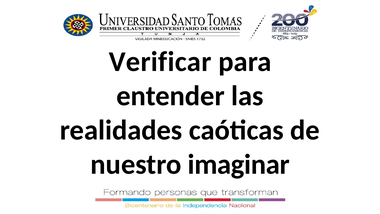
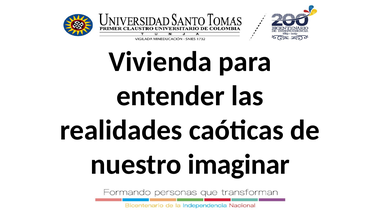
Verificar: Verificar -> Vivienda (160, 62)
